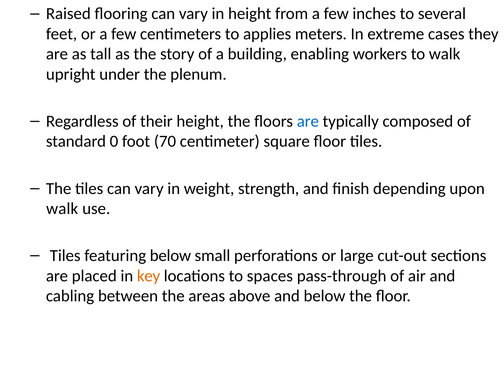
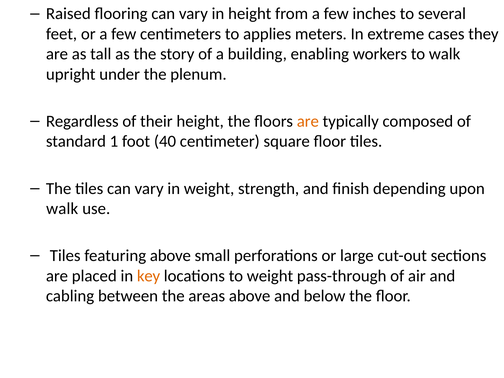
are colour: blue -> orange (308, 121)
0: 0 -> 1 (114, 141)
70: 70 -> 40 (165, 141)
featuring below: below -> above (170, 256)
to spaces: spaces -> weight (270, 276)
